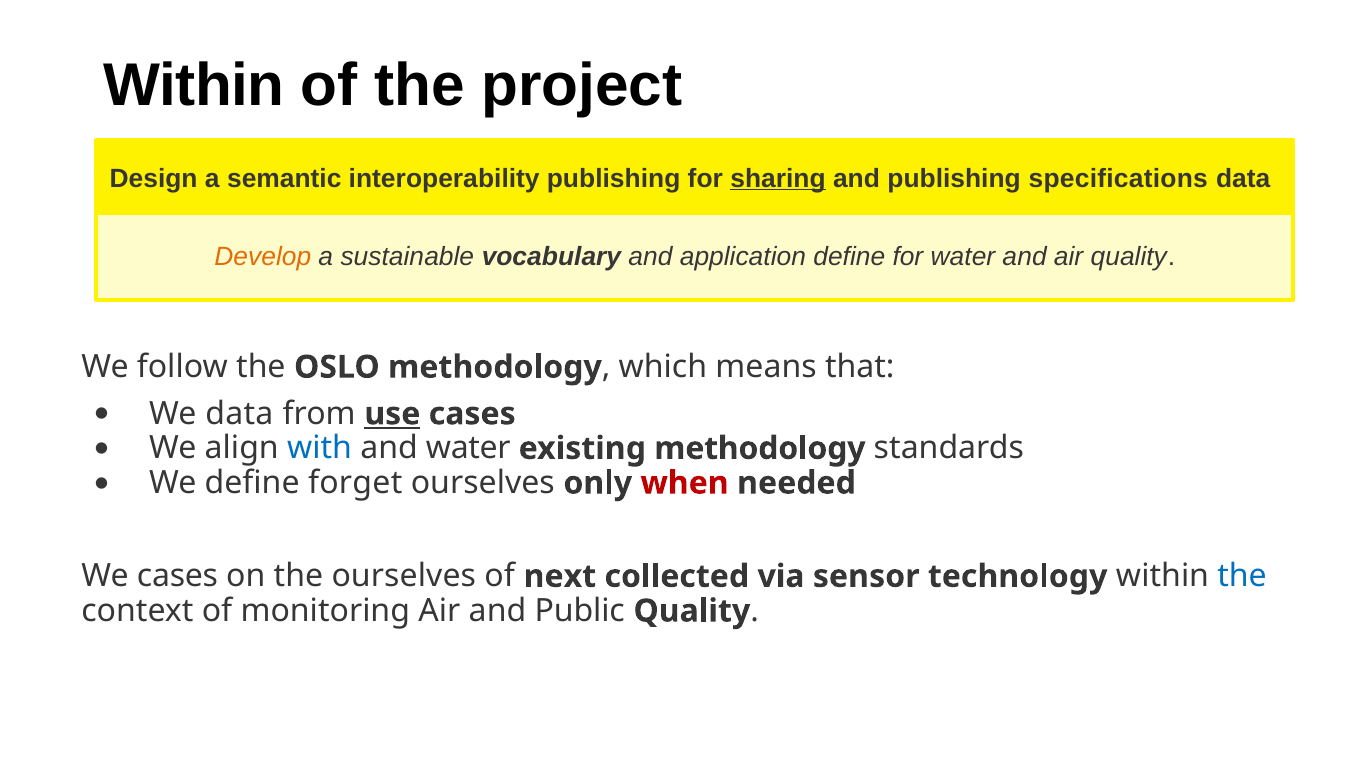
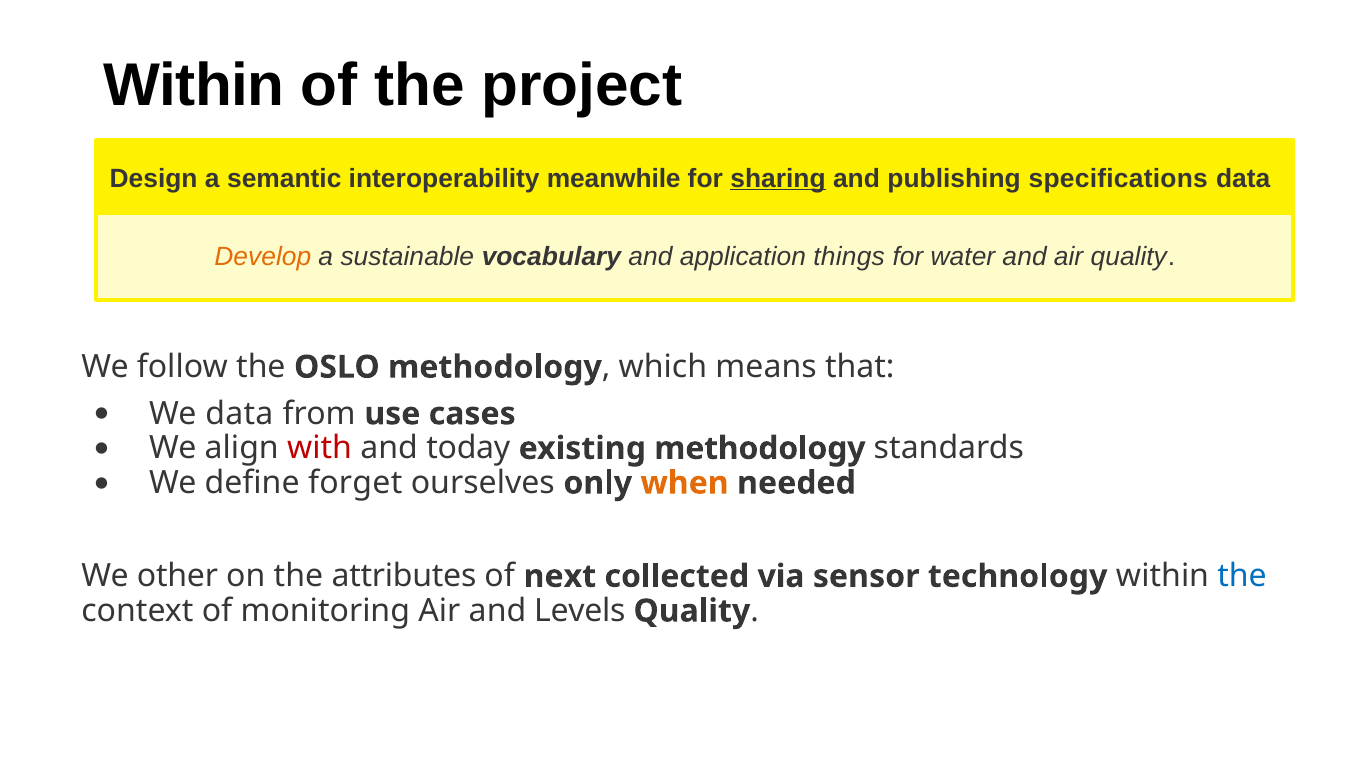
interoperability publishing: publishing -> meanwhile (614, 178)
application define: define -> things (849, 257)
use underline: present -> none (392, 414)
with colour: blue -> red (320, 448)
and water: water -> today (468, 448)
when colour: red -> orange (685, 483)
We cases: cases -> other (177, 576)
the ourselves: ourselves -> attributes (404, 576)
Public: Public -> Levels (580, 611)
